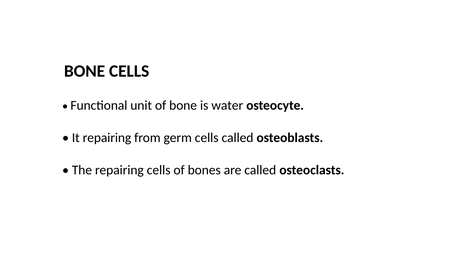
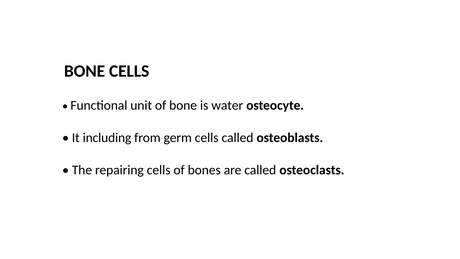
It repairing: repairing -> including (107, 138)
